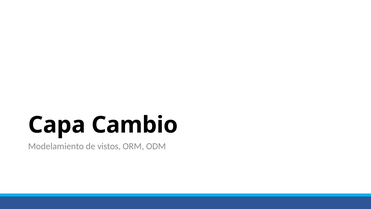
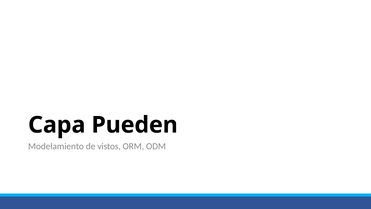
Cambio: Cambio -> Pueden (135, 125)
